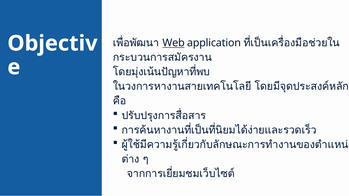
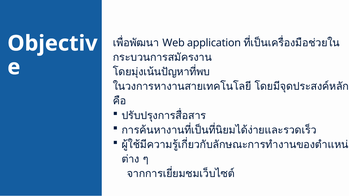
Web underline: present -> none (174, 43)
